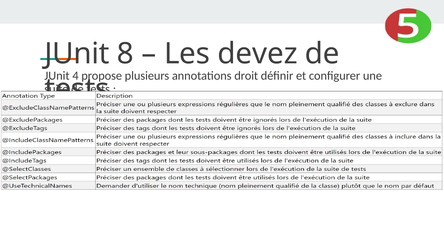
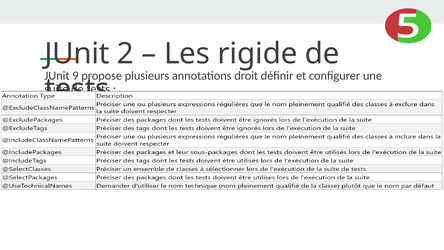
8: 8 -> 2 (125, 54)
devez: devez -> rigide (258, 54)
4: 4 -> 9 (75, 76)
